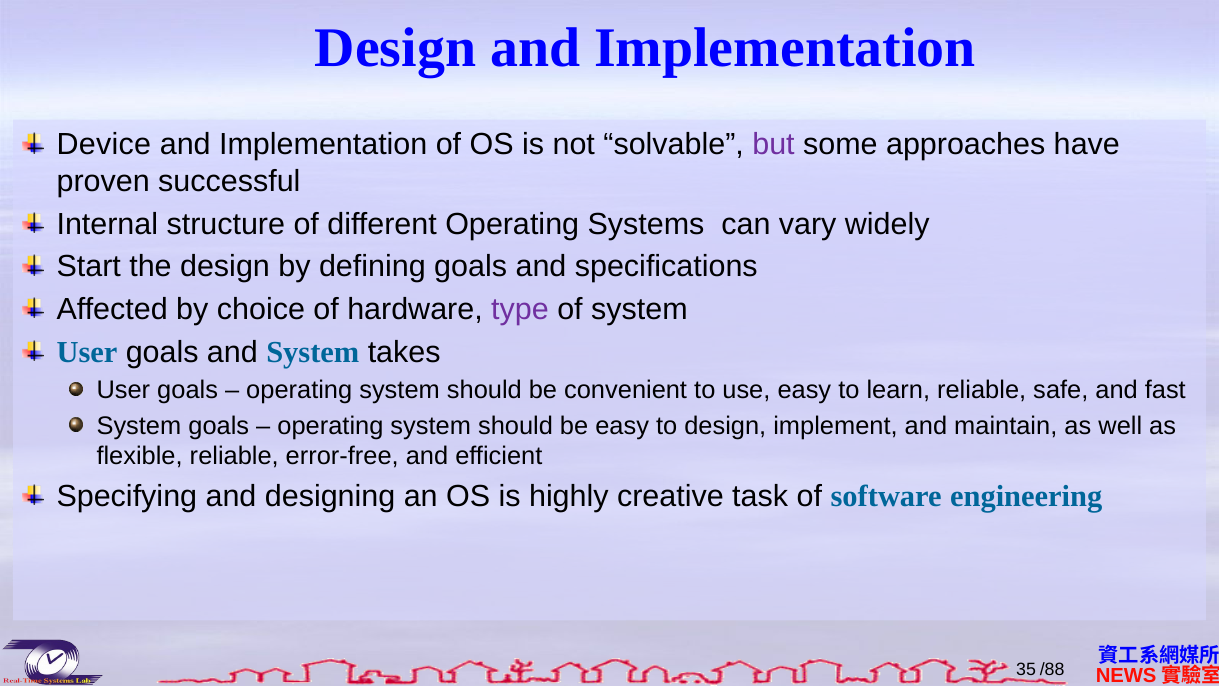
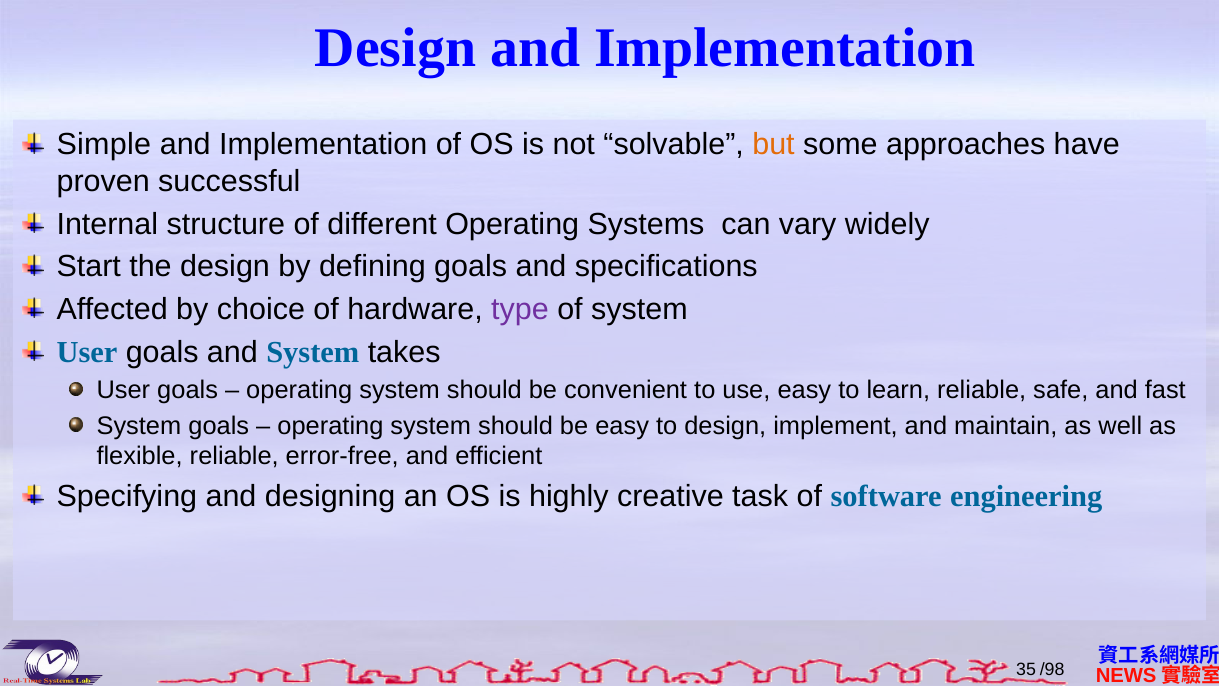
Device: Device -> Simple (104, 145)
but colour: purple -> orange (773, 145)
/88: /88 -> /98 (1052, 669)
